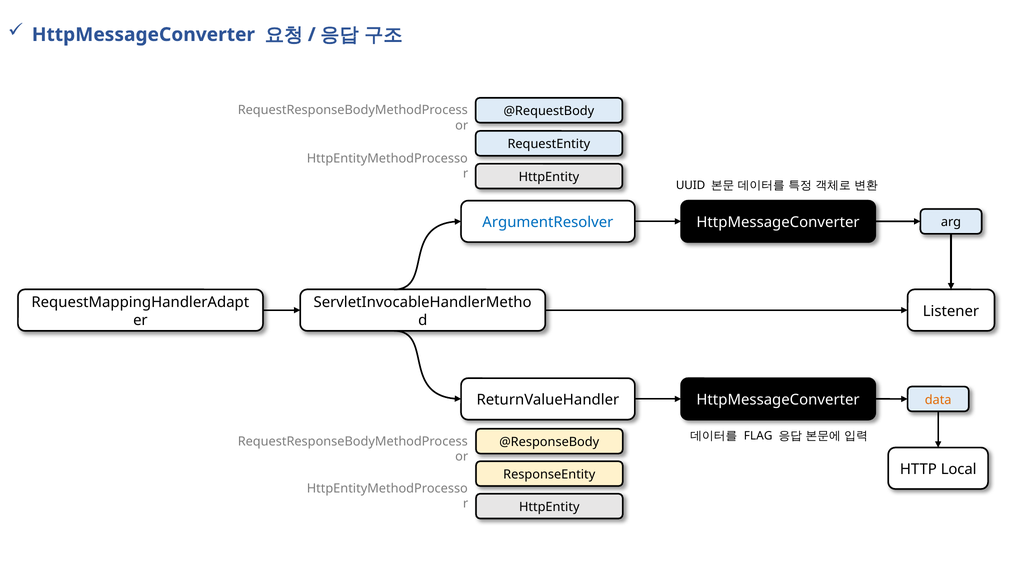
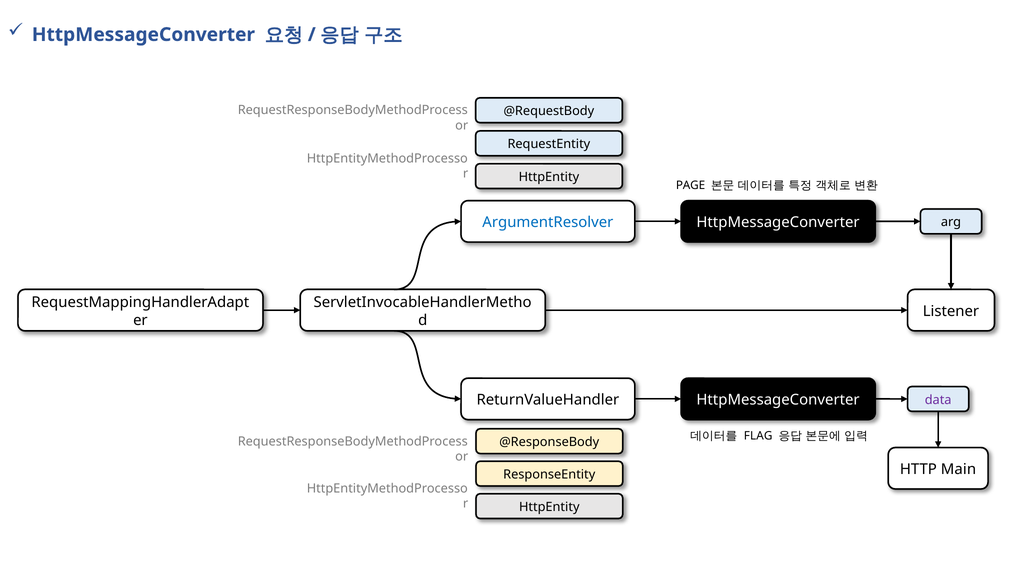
UUID: UUID -> PAGE (691, 186)
data colour: orange -> purple (938, 400)
Local: Local -> Main (958, 470)
